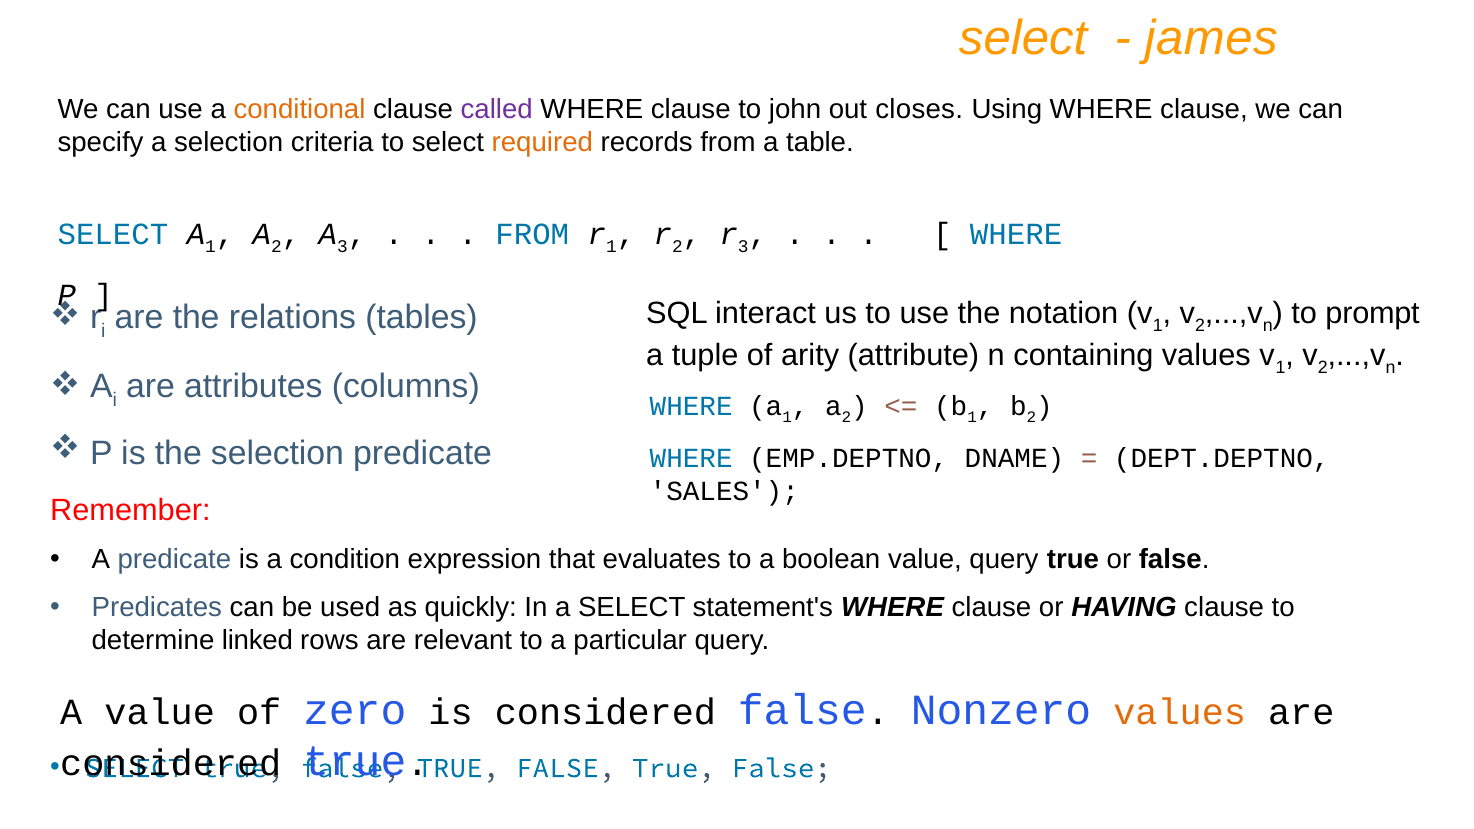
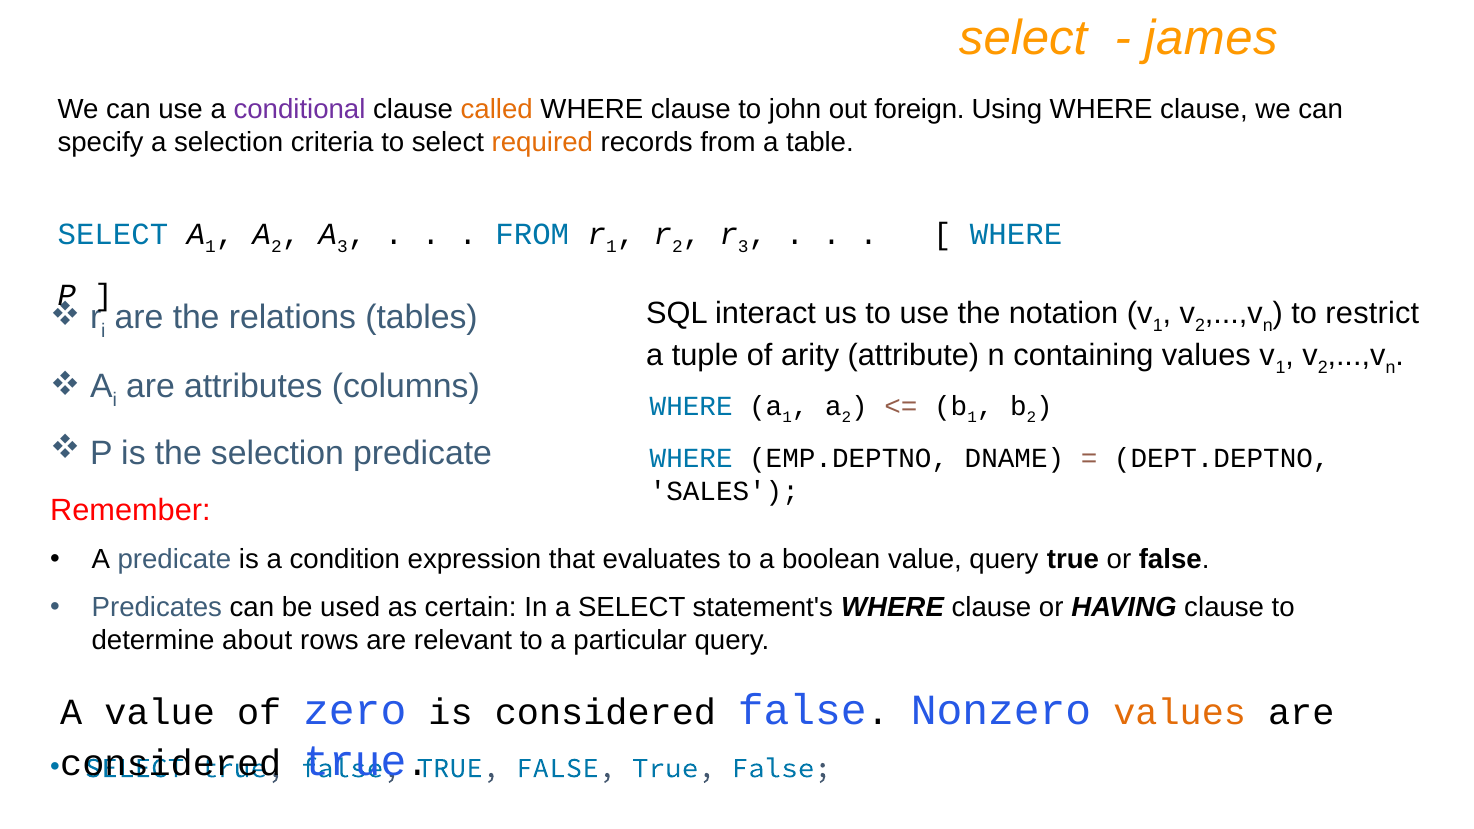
conditional colour: orange -> purple (299, 109)
called colour: purple -> orange (497, 109)
closes: closes -> foreign (919, 109)
prompt: prompt -> restrict (1372, 314)
quickly: quickly -> certain (471, 608)
linked: linked -> about (257, 641)
